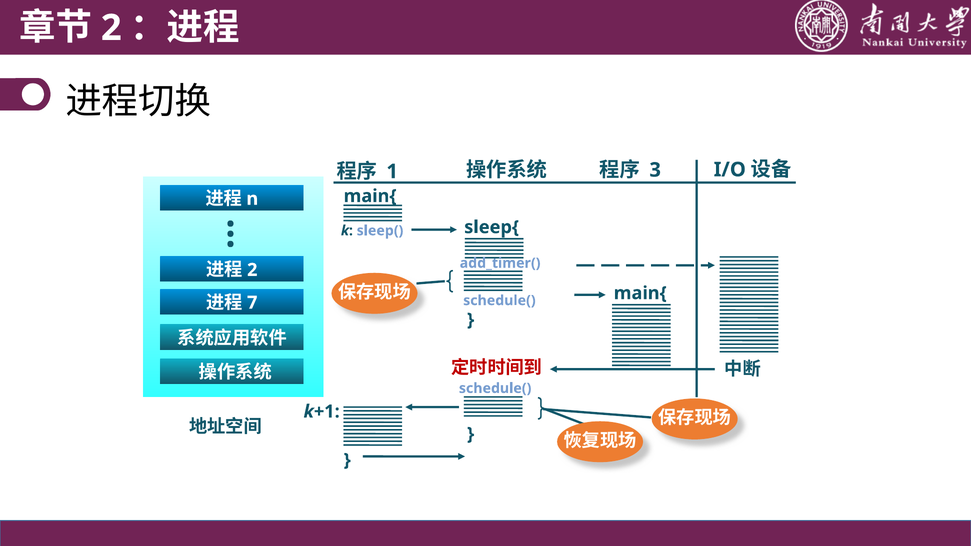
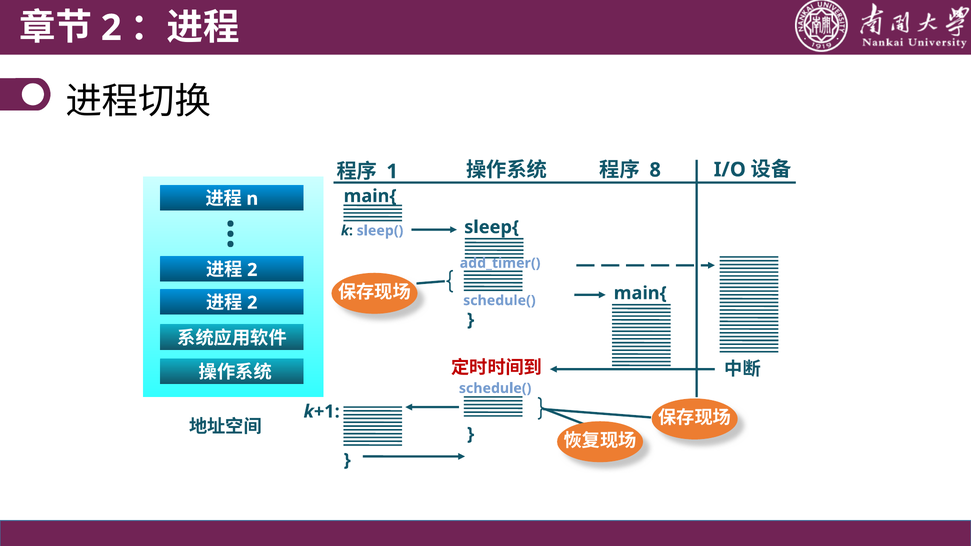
3: 3 -> 8 (655, 170)
7: 7 -> 2 (252, 303)
